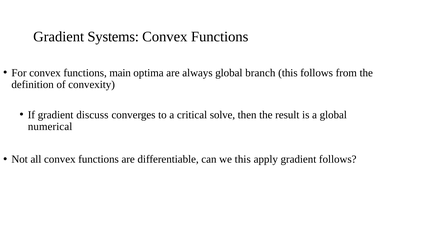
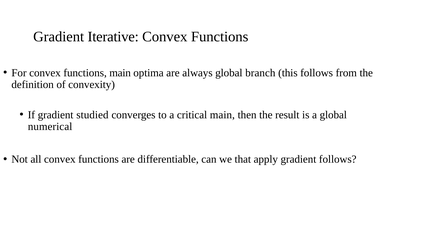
Systems: Systems -> Iterative (113, 37)
discuss: discuss -> studied (92, 115)
critical solve: solve -> main (222, 115)
we this: this -> that (243, 159)
